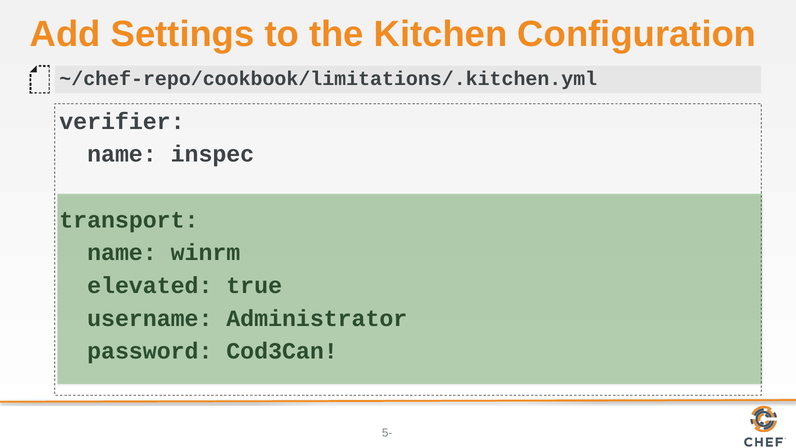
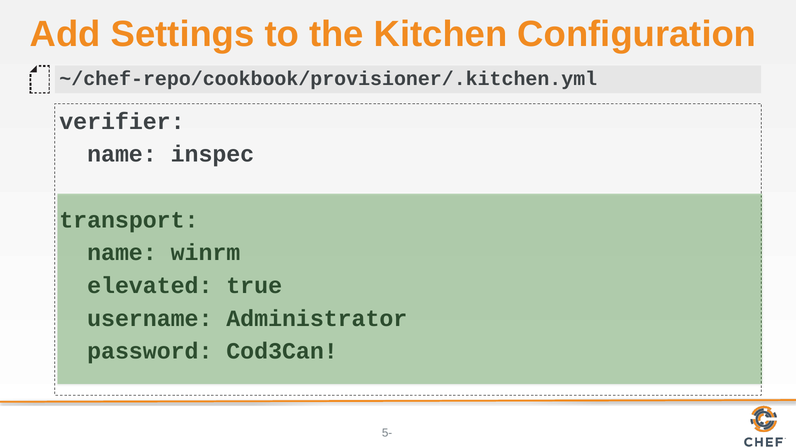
~/chef-repo/cookbook/limitations/.kitchen.yml: ~/chef-repo/cookbook/limitations/.kitchen.yml -> ~/chef-repo/cookbook/provisioner/.kitchen.yml (328, 79)
